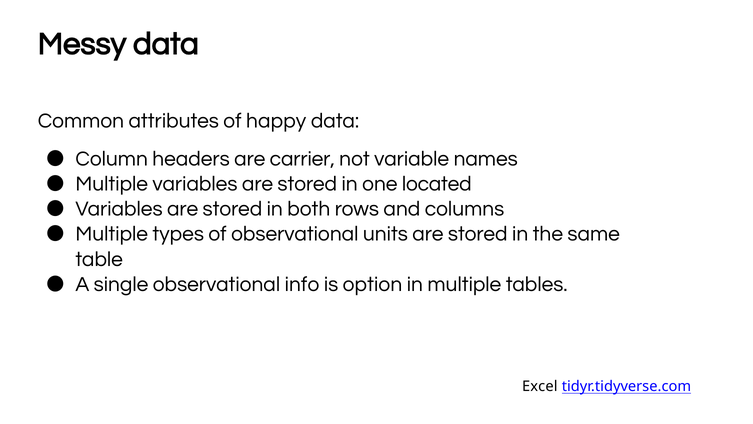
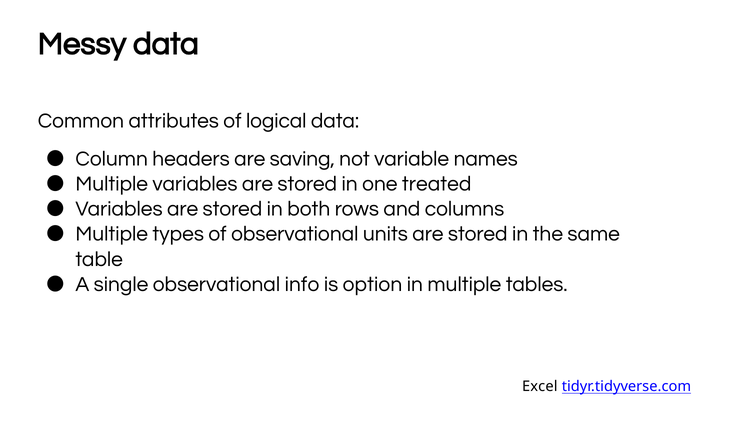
happy: happy -> logical (276, 121)
carrier: carrier -> saving (302, 158)
located: located -> treated (437, 184)
